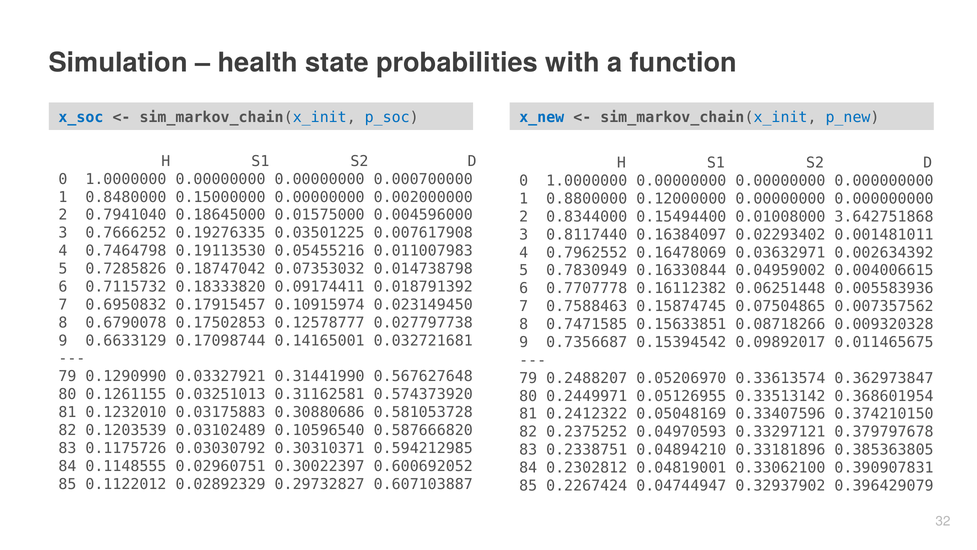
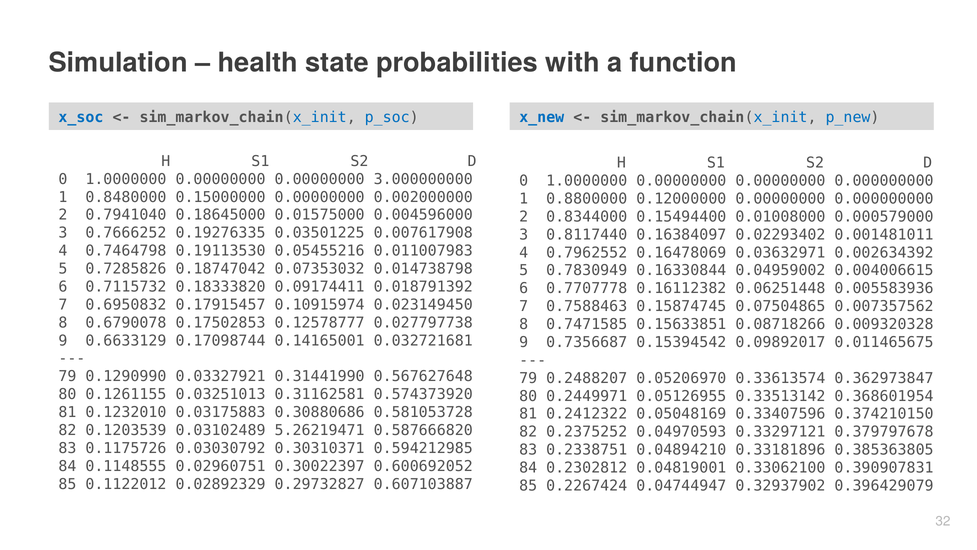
0.000700000: 0.000700000 -> 3.000000000 (423, 179)
3.642751868: 3.642751868 -> 0.000579000 (884, 217)
0.10596540: 0.10596540 -> 5.26219471 (320, 430)
